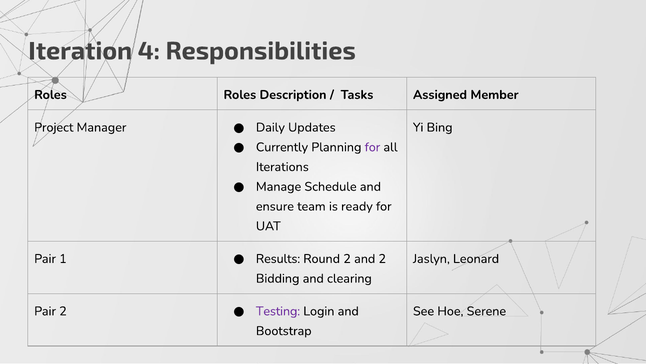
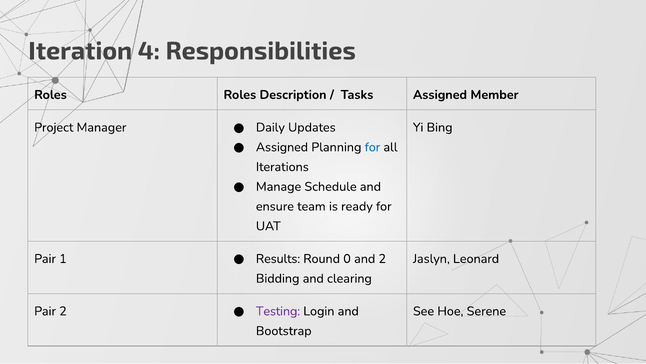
Currently: Currently -> Assigned (282, 147)
for colour: purple -> blue (372, 147)
Round 2: 2 -> 0 (347, 258)
